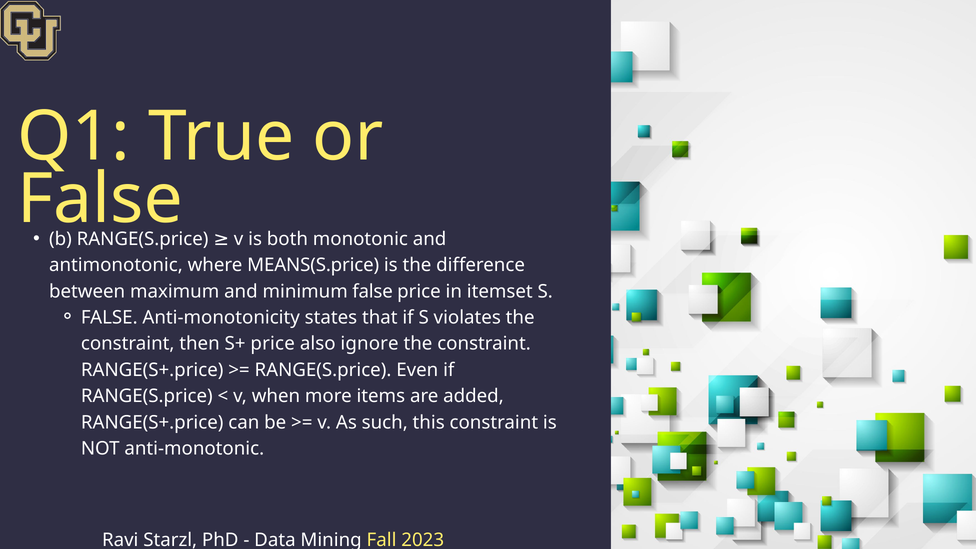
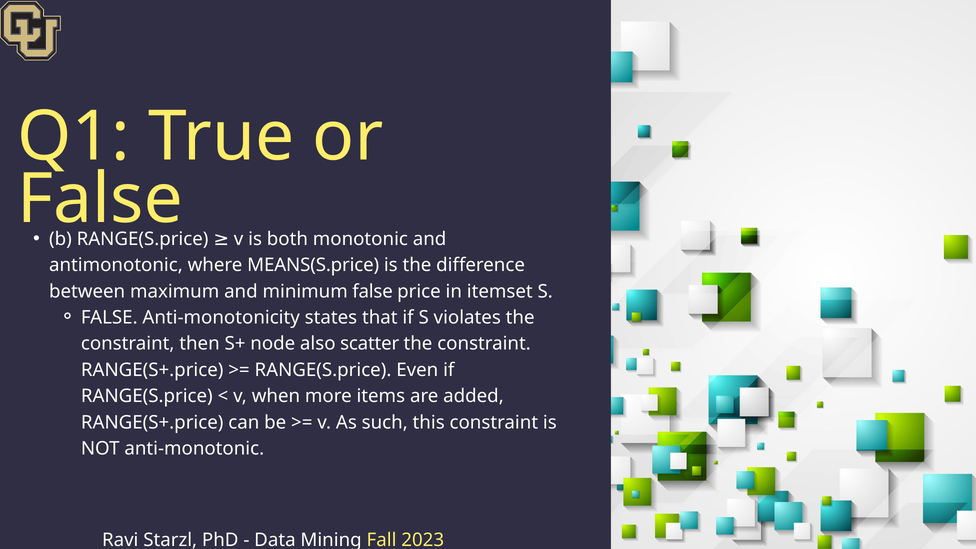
S+ price: price -> node (273, 344)
ignore: ignore -> scatter (370, 344)
